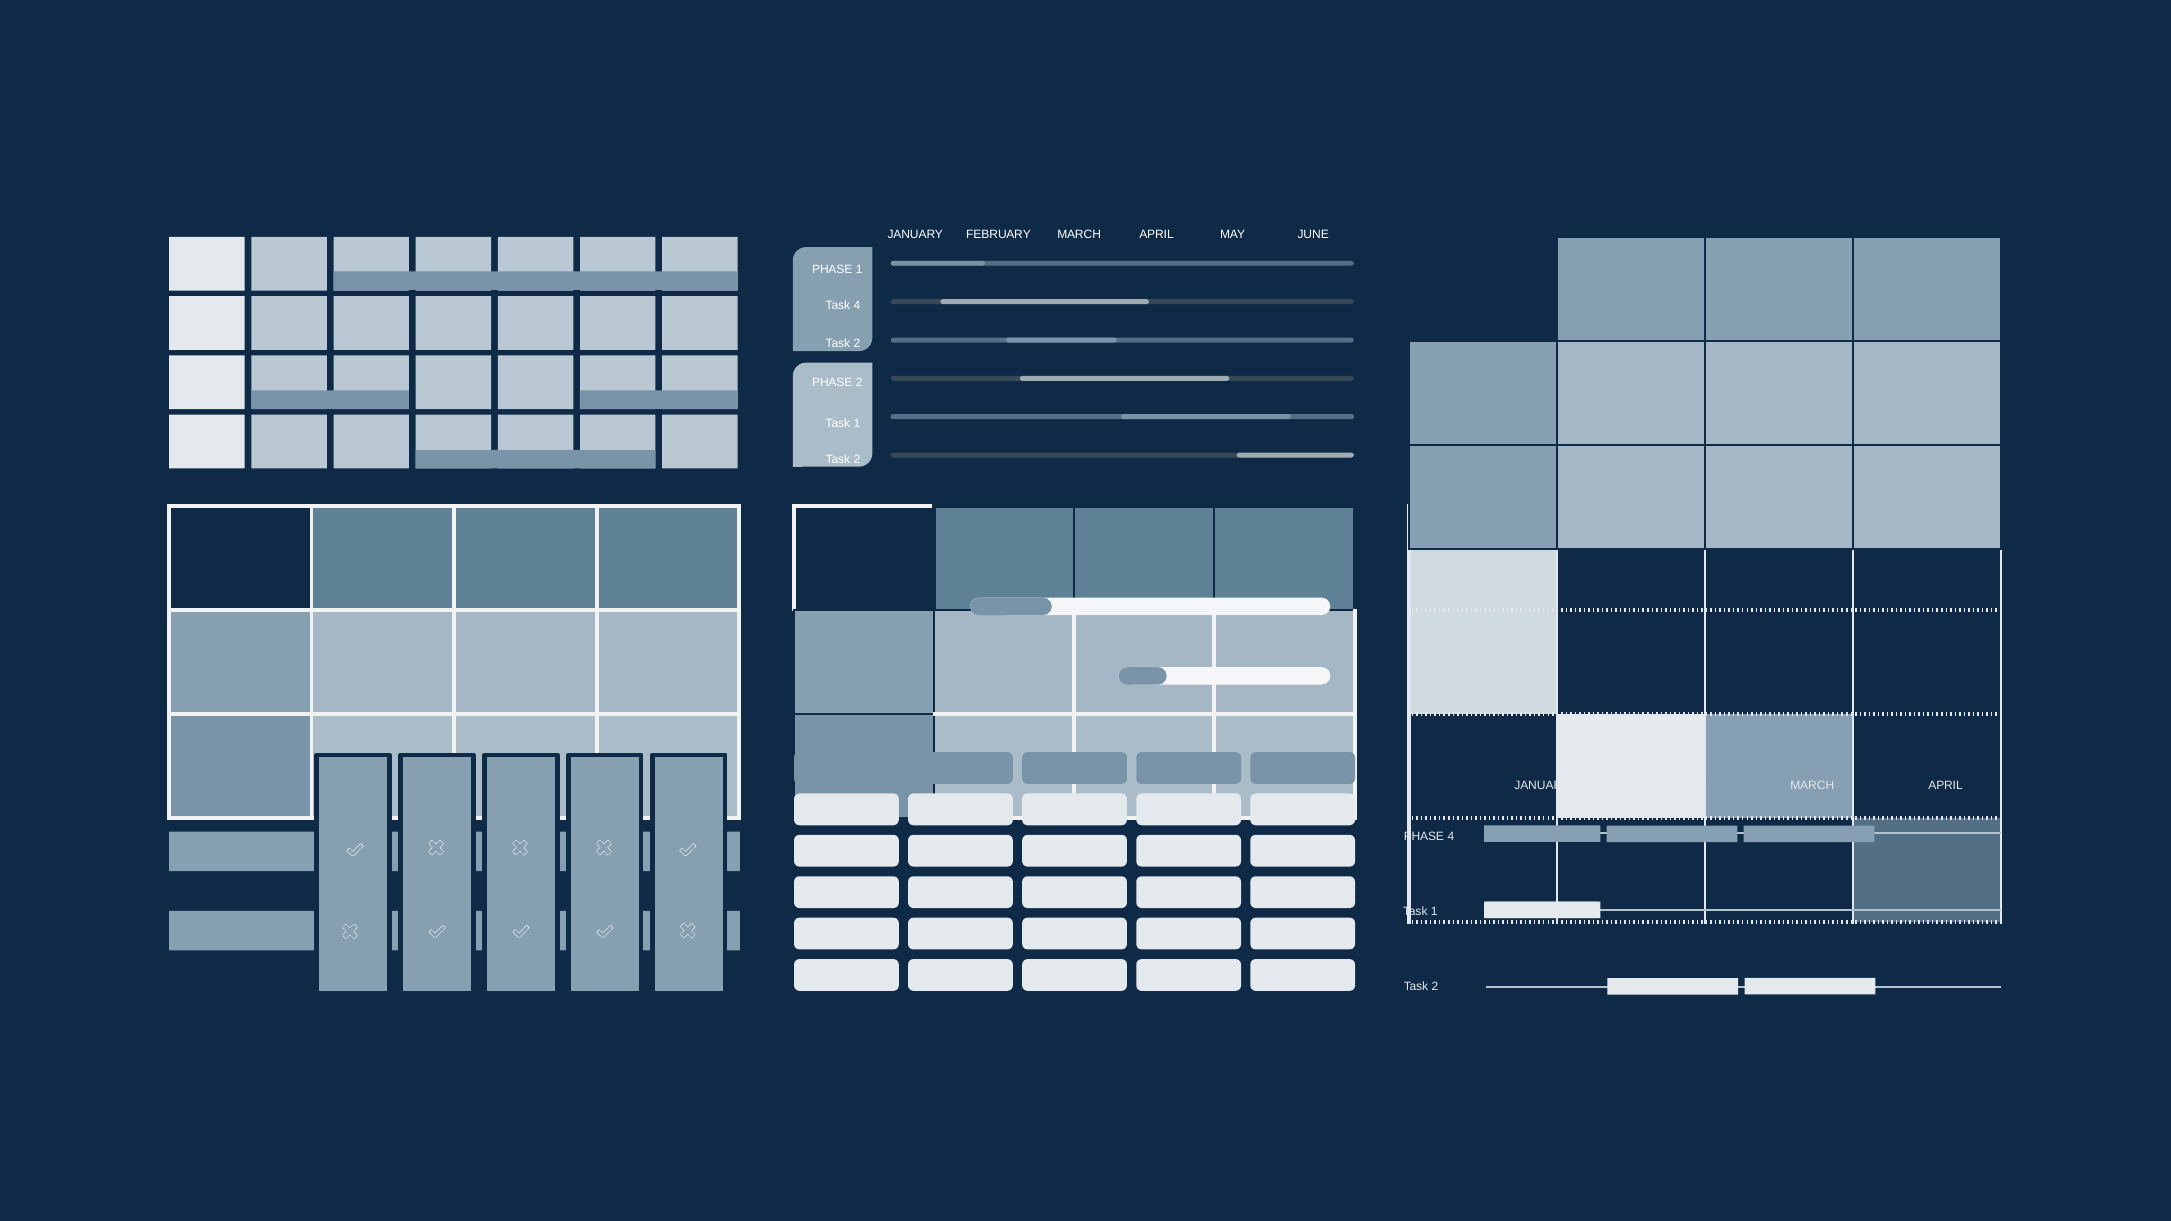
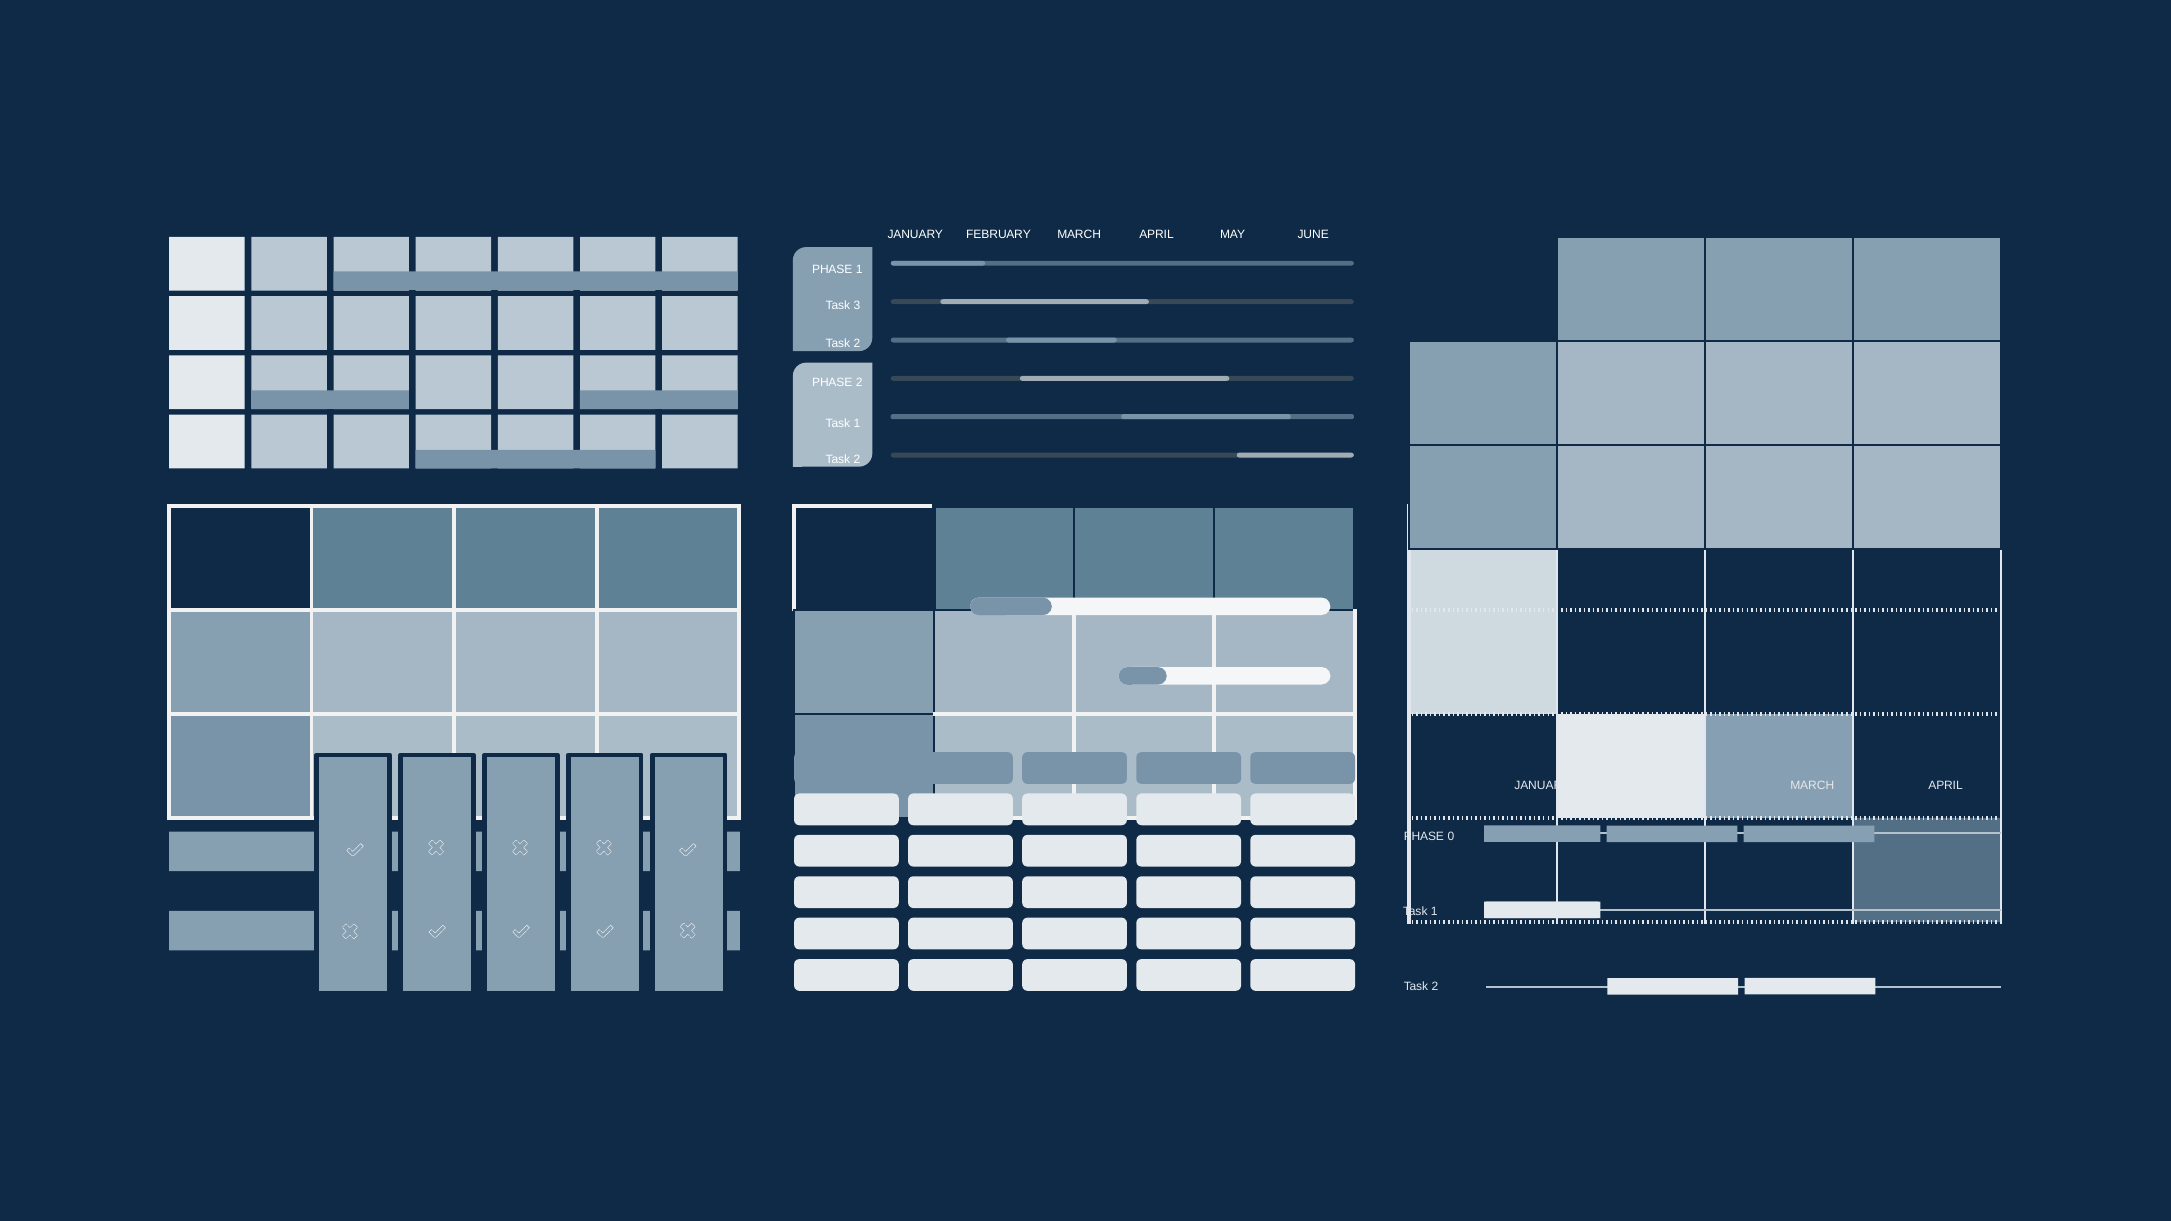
Task 4: 4 -> 3 (857, 306)
PHASE 4: 4 -> 0 (1451, 836)
